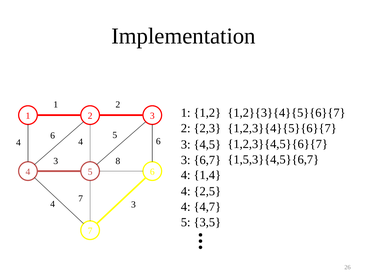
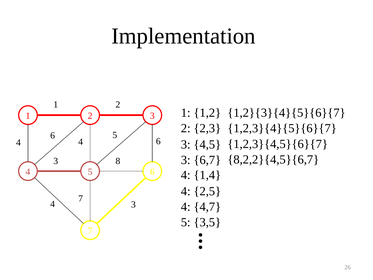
1,5,3}{4,5}{6,7: 1,5,3}{4,5}{6,7 -> 8,2,2}{4,5}{6,7 (273, 159)
